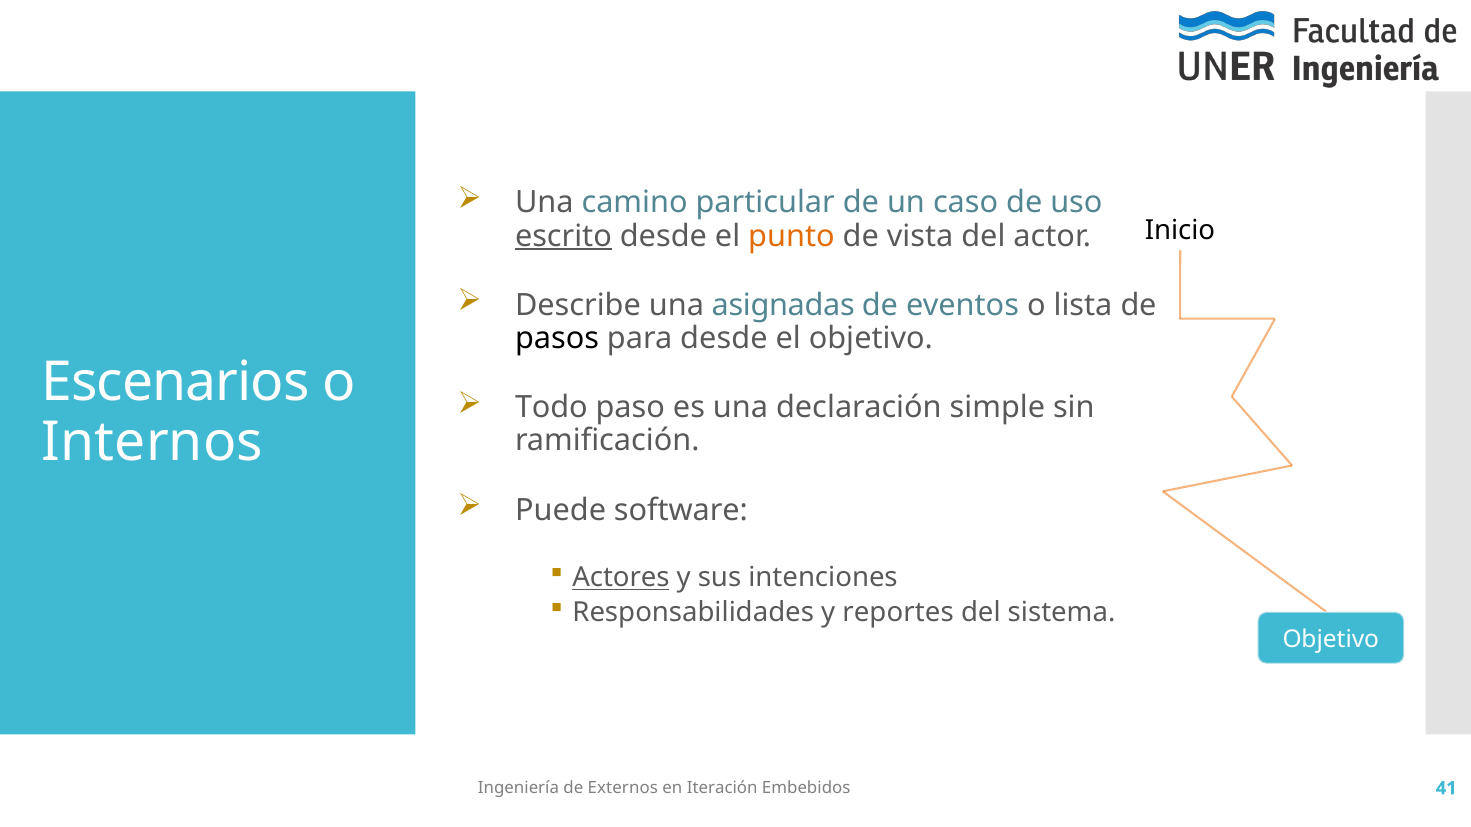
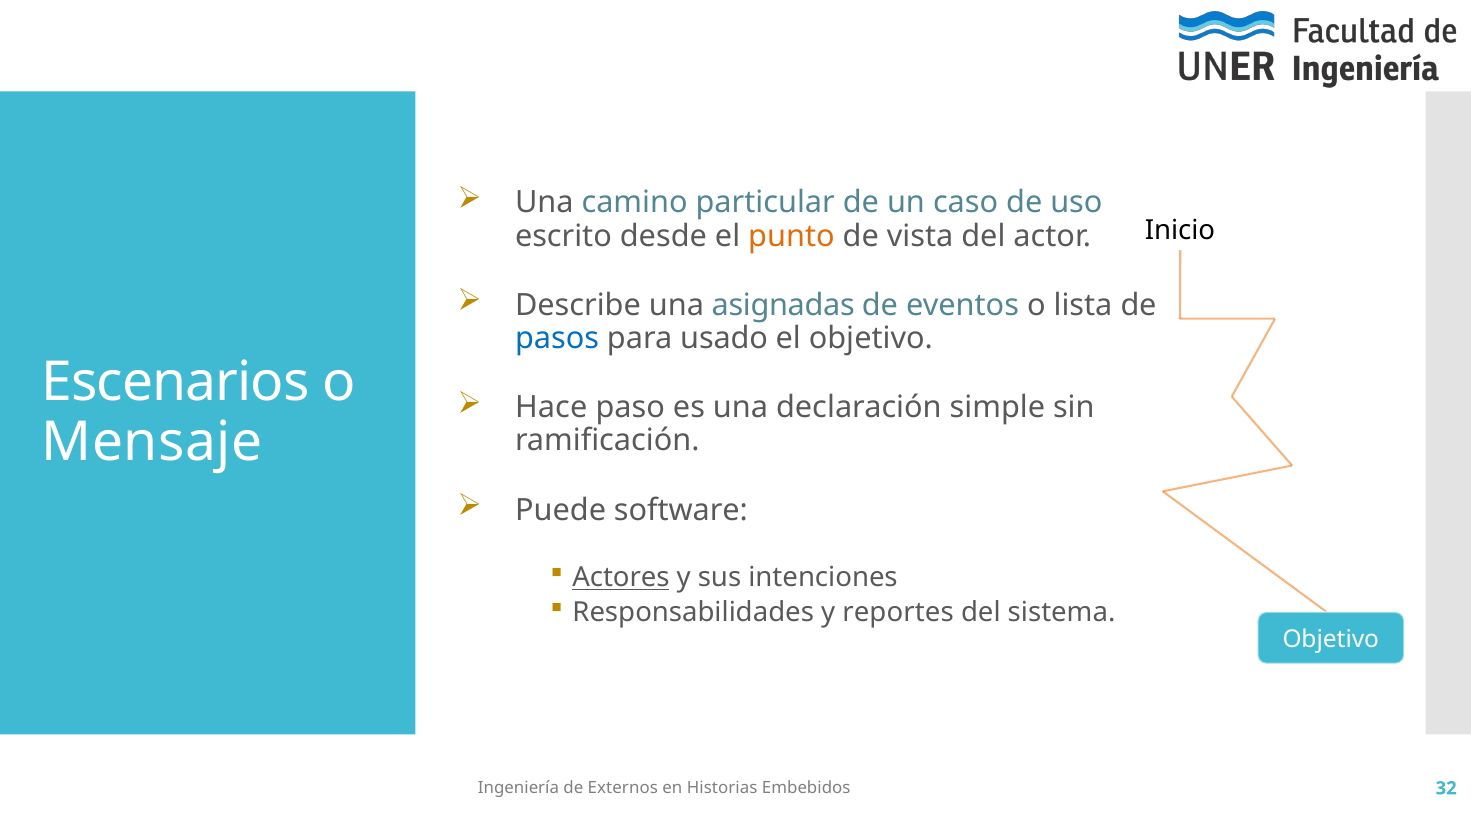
escrito underline: present -> none (563, 236)
pasos colour: black -> blue (557, 339)
para desde: desde -> usado (724, 339)
Todo: Todo -> Hace (551, 408)
Internos: Internos -> Mensaje (152, 443)
Iteración: Iteración -> Historias (722, 789)
41: 41 -> 32 (1446, 789)
